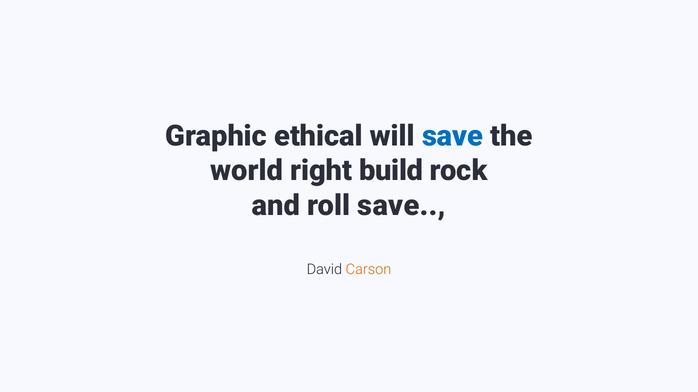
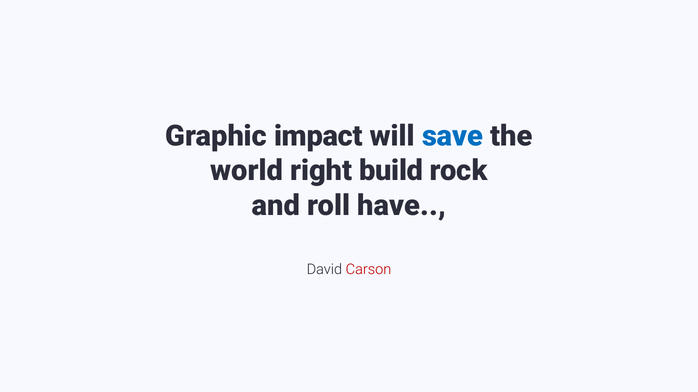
ethical: ethical -> impact (319, 136)
roll save: save -> have (402, 206)
Carson colour: orange -> red (368, 270)
